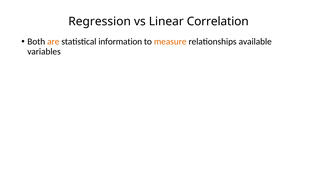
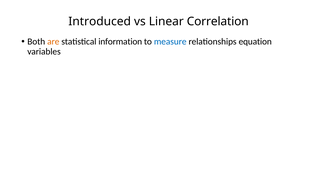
Regression: Regression -> Introduced (100, 22)
measure colour: orange -> blue (170, 42)
available: available -> equation (255, 42)
